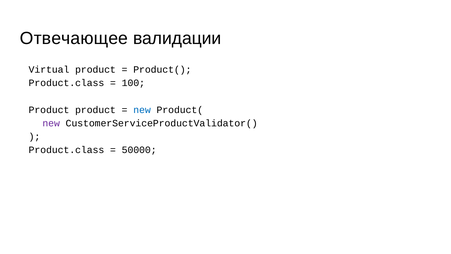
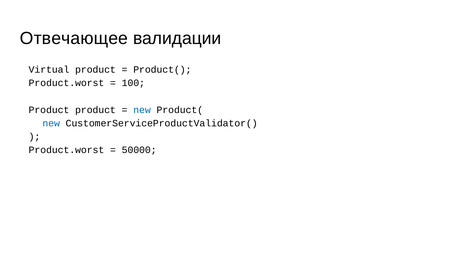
Product.class: Product.class -> Product.worst (66, 83)
new colour: purple -> blue (51, 123)
Product.class: Product.class -> Product.worst (66, 150)
